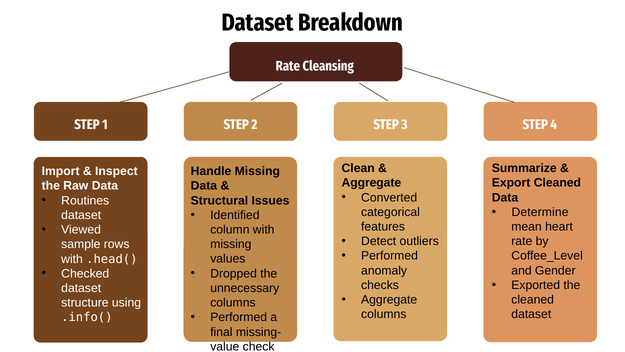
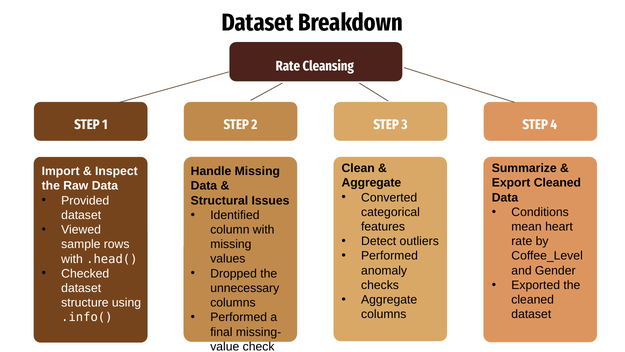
Routines: Routines -> Provided (85, 200)
Determine: Determine -> Conditions (540, 212)
